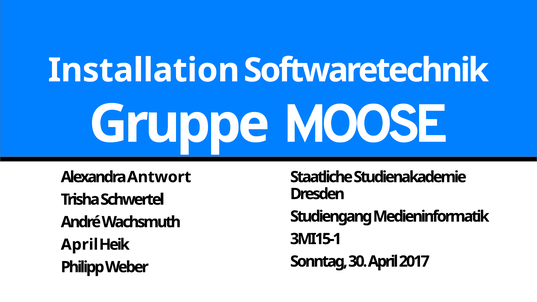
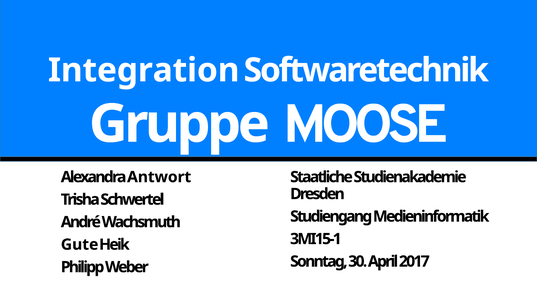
Installation: Installation -> Integration (144, 70)
April: April -> Gute (80, 245)
